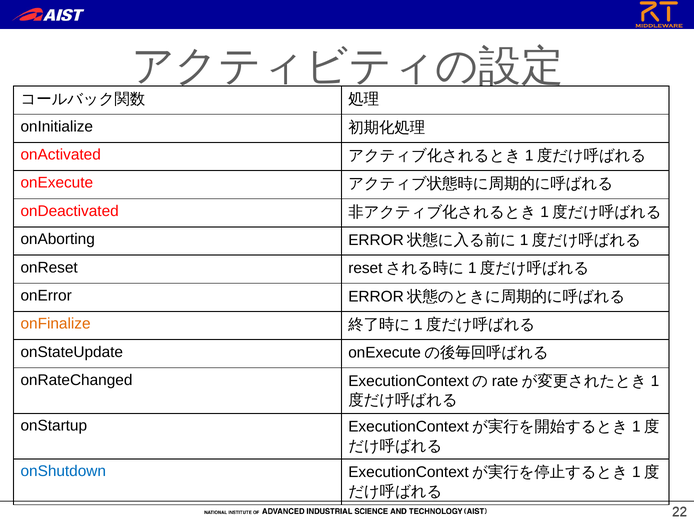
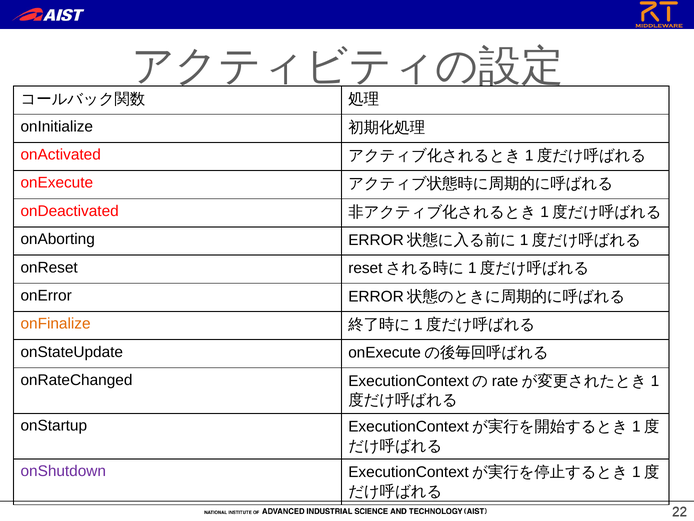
onShutdown colour: blue -> purple (63, 471)
